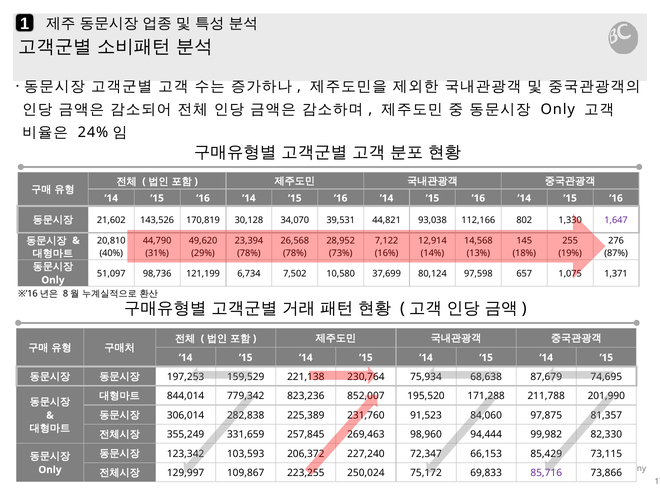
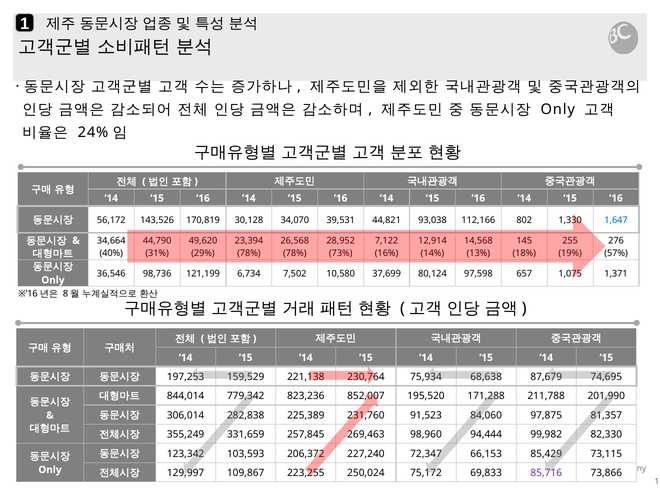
21,602: 21,602 -> 56,172 (111, 220)
1,647 colour: purple -> blue (616, 220)
20,810: 20,810 -> 34,664 (111, 241)
87%: 87% -> 57% (616, 253)
51,097: 51,097 -> 36,546 (111, 274)
